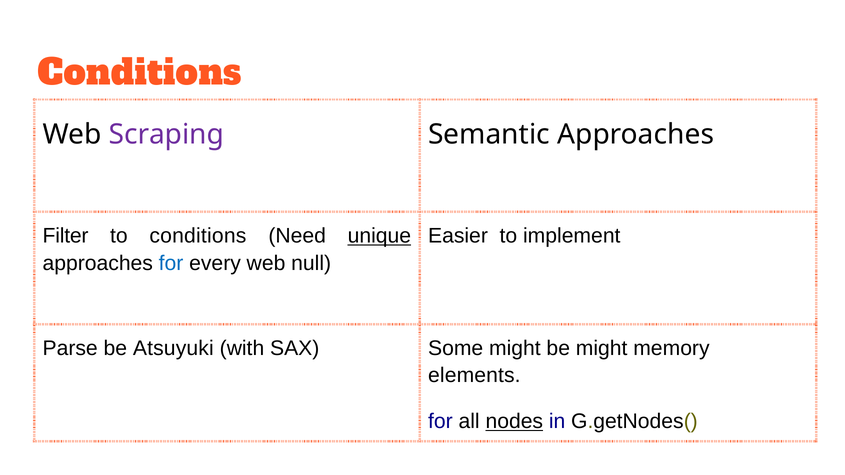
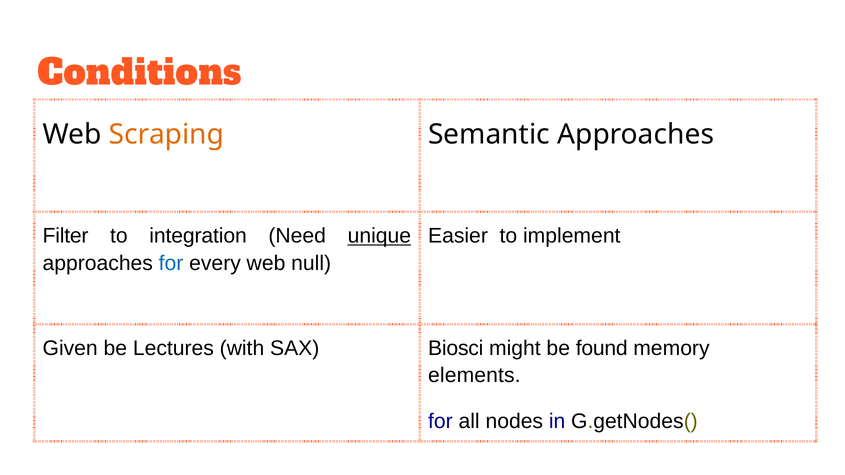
Scraping colour: purple -> orange (166, 134)
to conditions: conditions -> integration (198, 236)
Parse: Parse -> Given (70, 349)
Atsuyuki: Atsuyuki -> Lectures (173, 349)
Some: Some -> Biosci (456, 349)
be might: might -> found (602, 349)
nodes underline: present -> none (514, 422)
